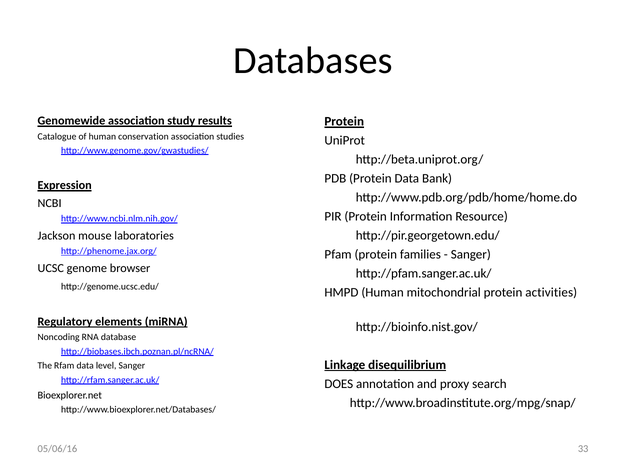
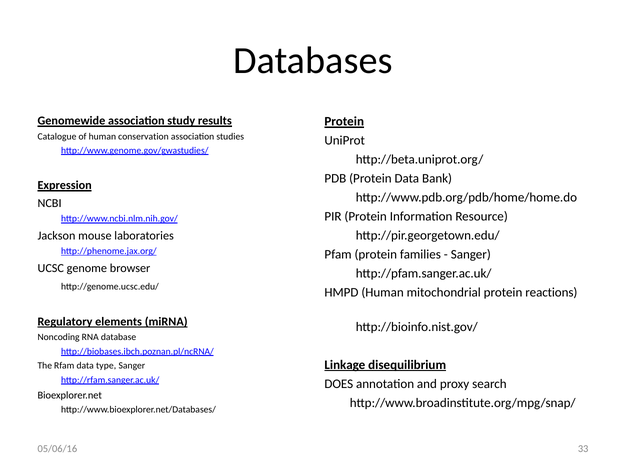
activities: activities -> reactions (551, 292)
level: level -> type (106, 365)
